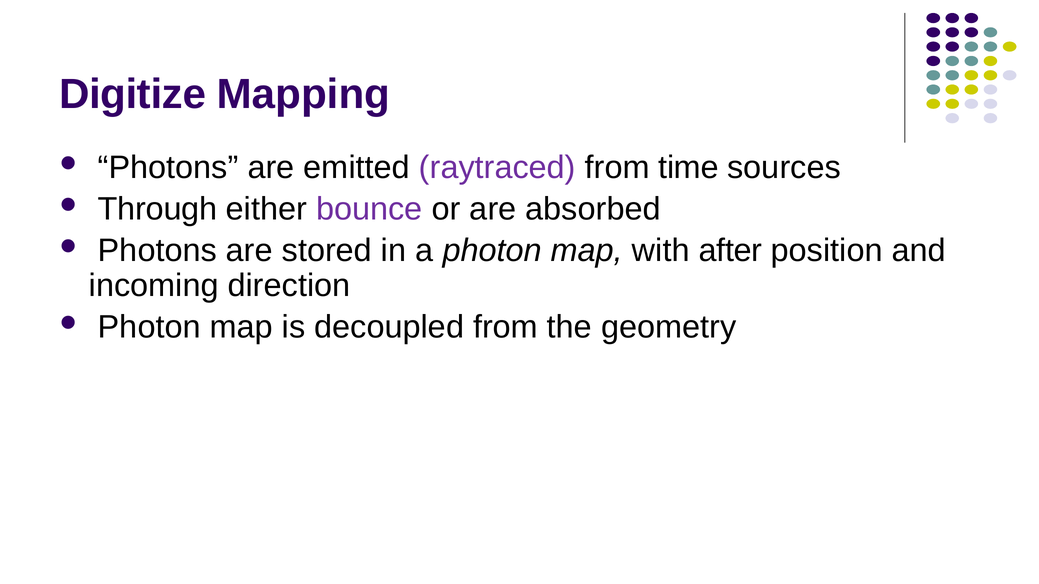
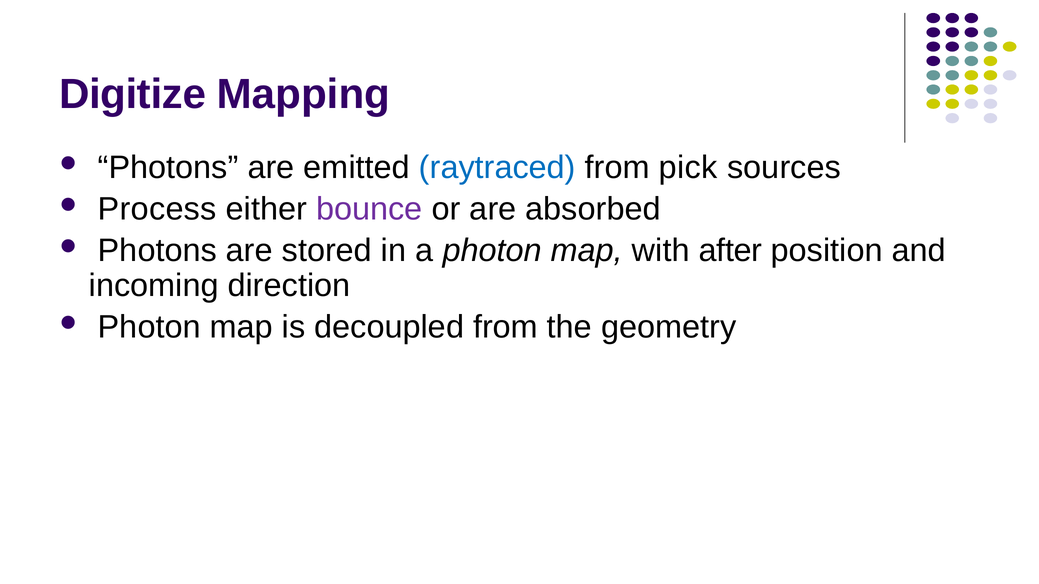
raytraced colour: purple -> blue (497, 168)
time: time -> pick (688, 168)
Through: Through -> Process (157, 209)
